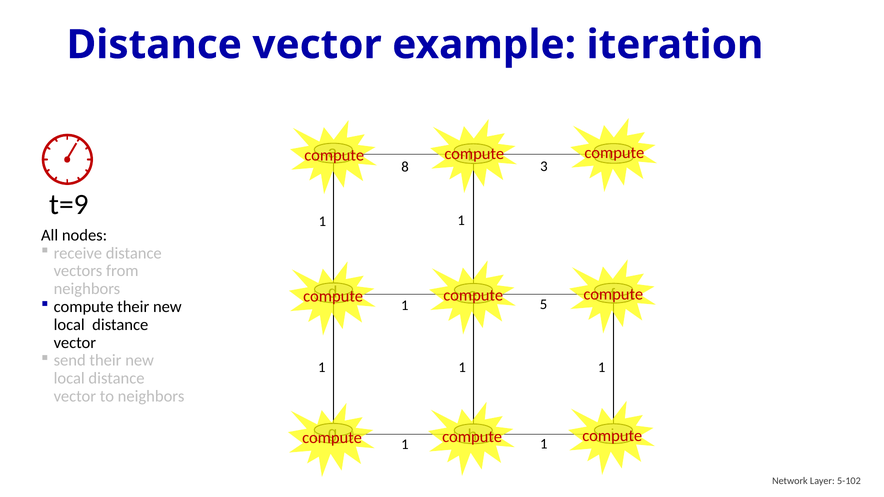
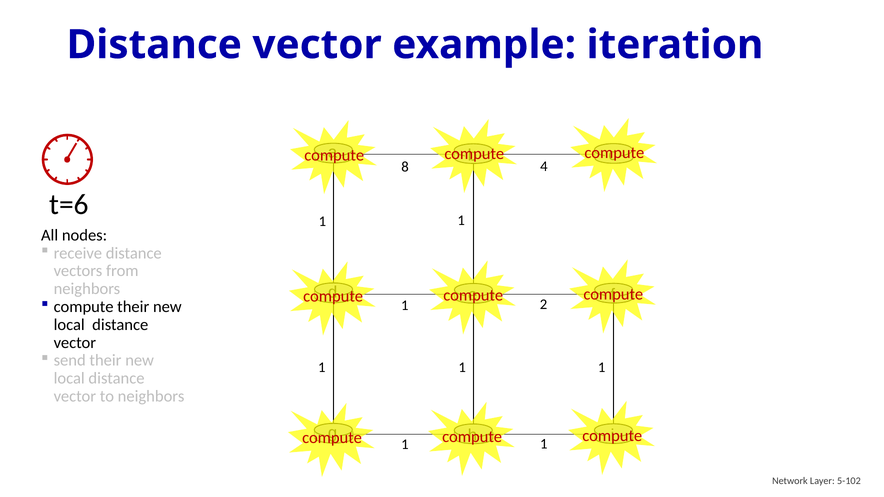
3: 3 -> 4 (544, 166)
t=9: t=9 -> t=6 (69, 205)
5: 5 -> 2 (544, 305)
